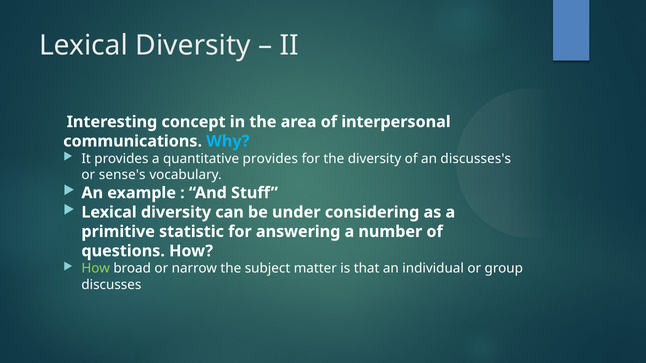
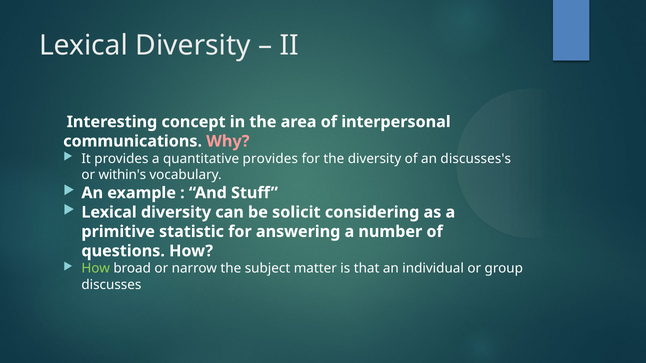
Why colour: light blue -> pink (228, 141)
sense's: sense's -> within's (122, 175)
under: under -> solicit (296, 212)
